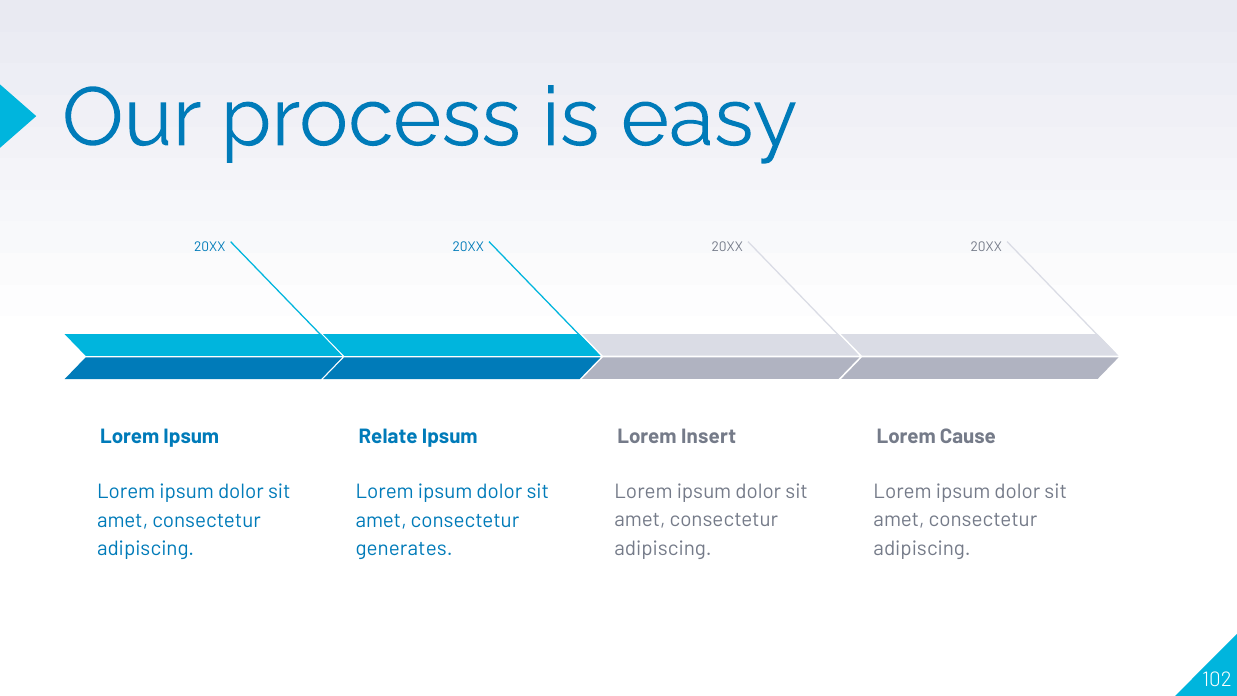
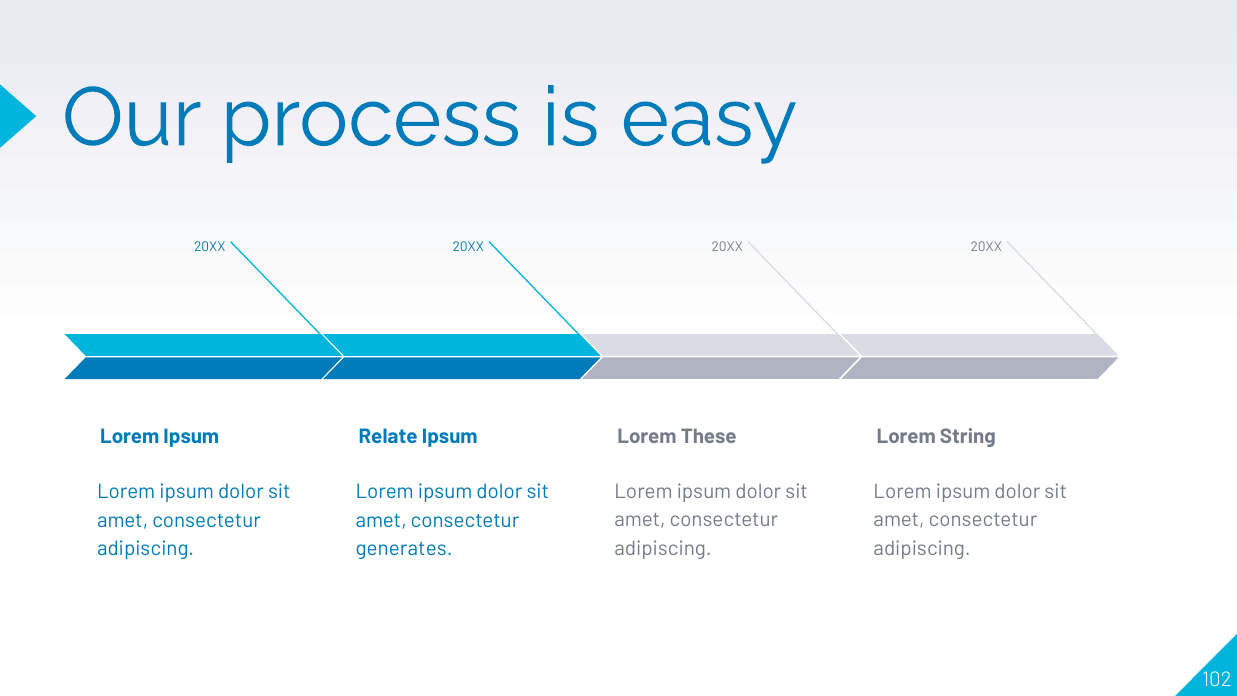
Insert: Insert -> These (709, 437)
Cause: Cause -> String (968, 437)
